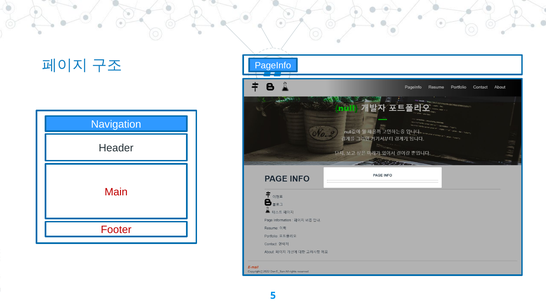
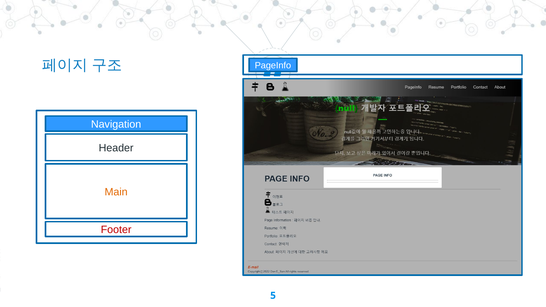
Main colour: red -> orange (116, 192)
